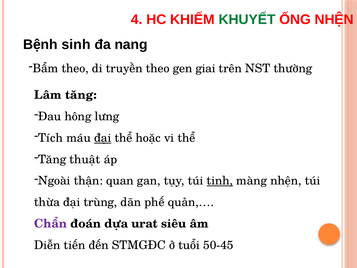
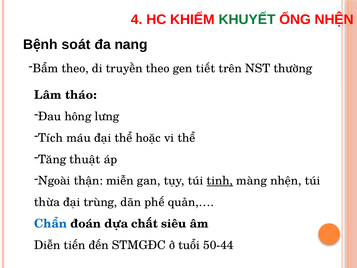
sinh: sinh -> soát (76, 45)
giai: giai -> tiết (206, 68)
Lâm tăng: tăng -> tháo (81, 95)
đại underline: present -> none (103, 138)
quan: quan -> miễn (120, 181)
Chẩn colour: purple -> blue (51, 223)
urat: urat -> chất (145, 223)
50-45: 50-45 -> 50-44 (218, 245)
